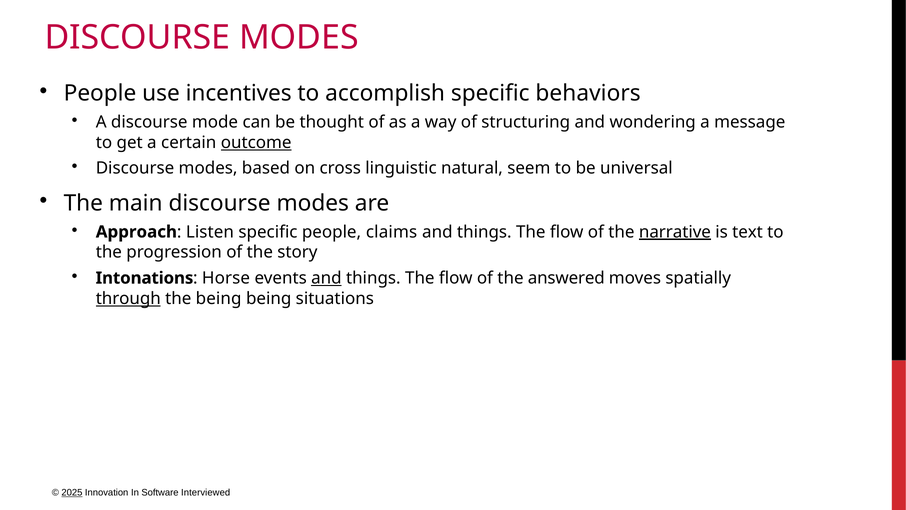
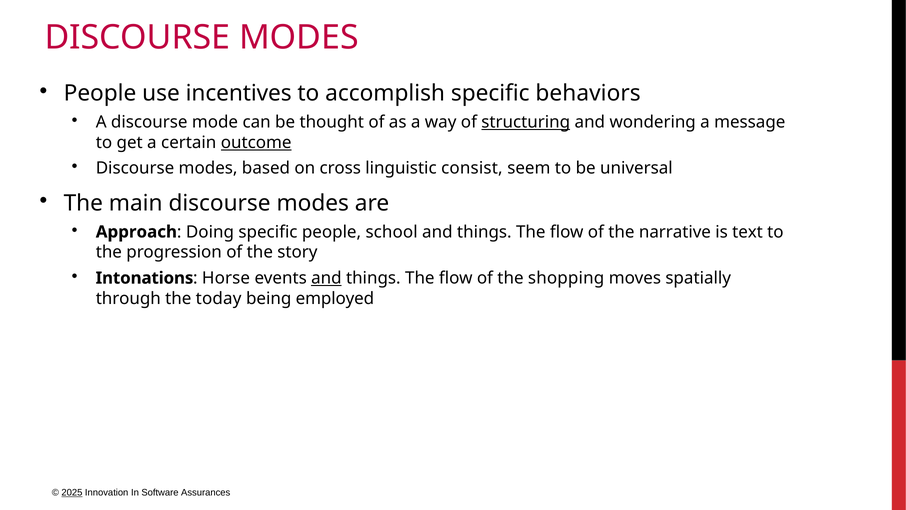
structuring underline: none -> present (526, 122)
natural: natural -> consist (472, 168)
Listen: Listen -> Doing (210, 232)
claims: claims -> school (392, 232)
narrative underline: present -> none (675, 232)
answered: answered -> shopping (566, 278)
through underline: present -> none (128, 298)
the being: being -> today (219, 298)
situations: situations -> employed (335, 298)
Interviewed: Interviewed -> Assurances (206, 492)
